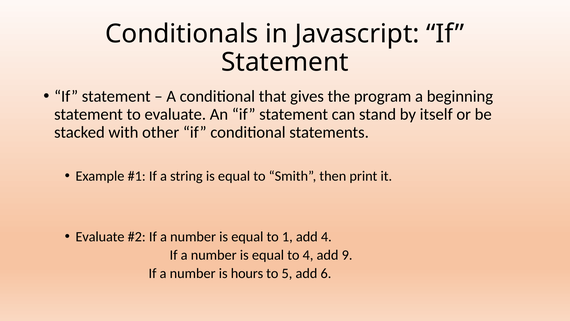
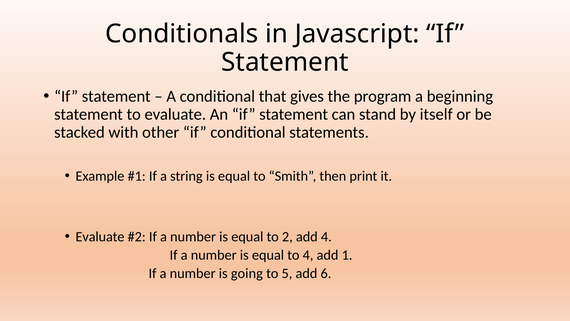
1: 1 -> 2 (287, 236)
9: 9 -> 1 (347, 255)
hours: hours -> going (247, 273)
